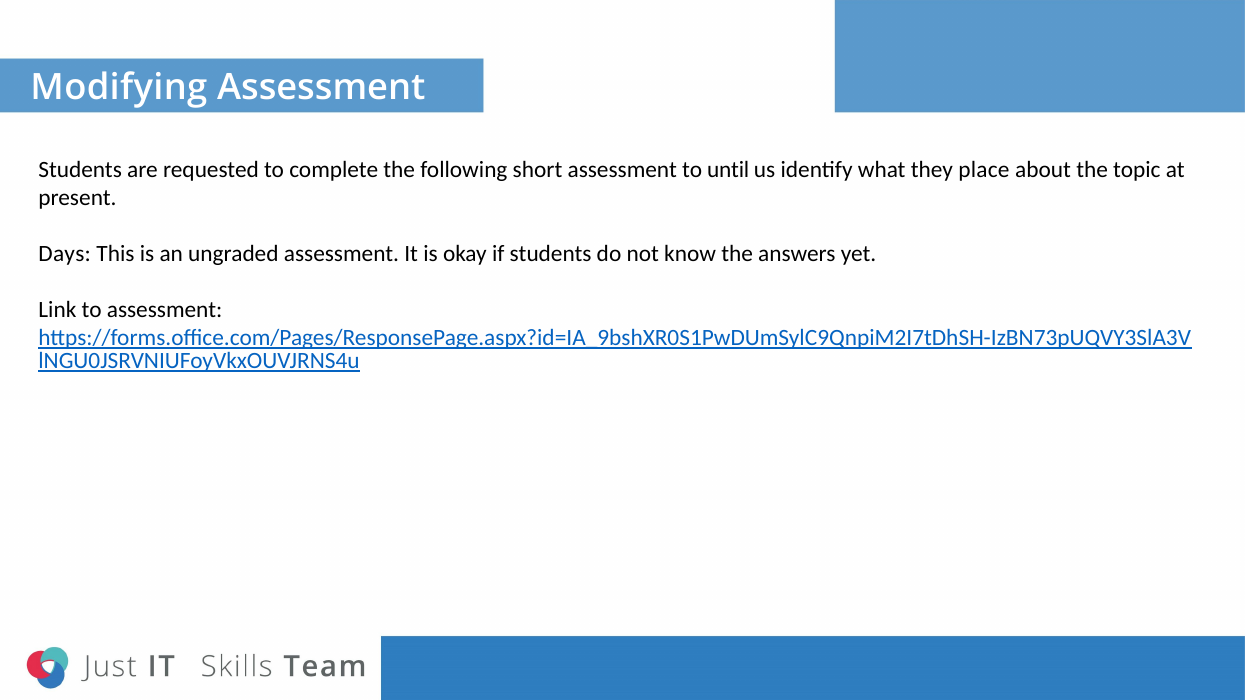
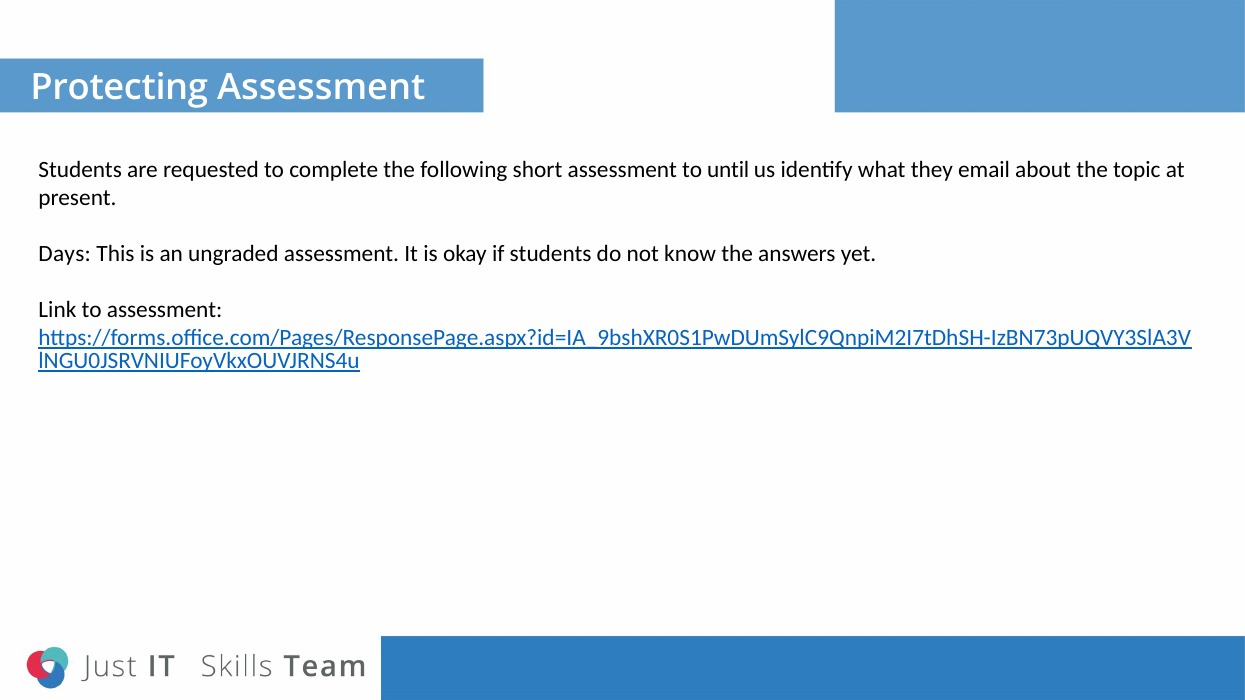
Modifying: Modifying -> Protecting (119, 87)
place: place -> email (984, 170)
